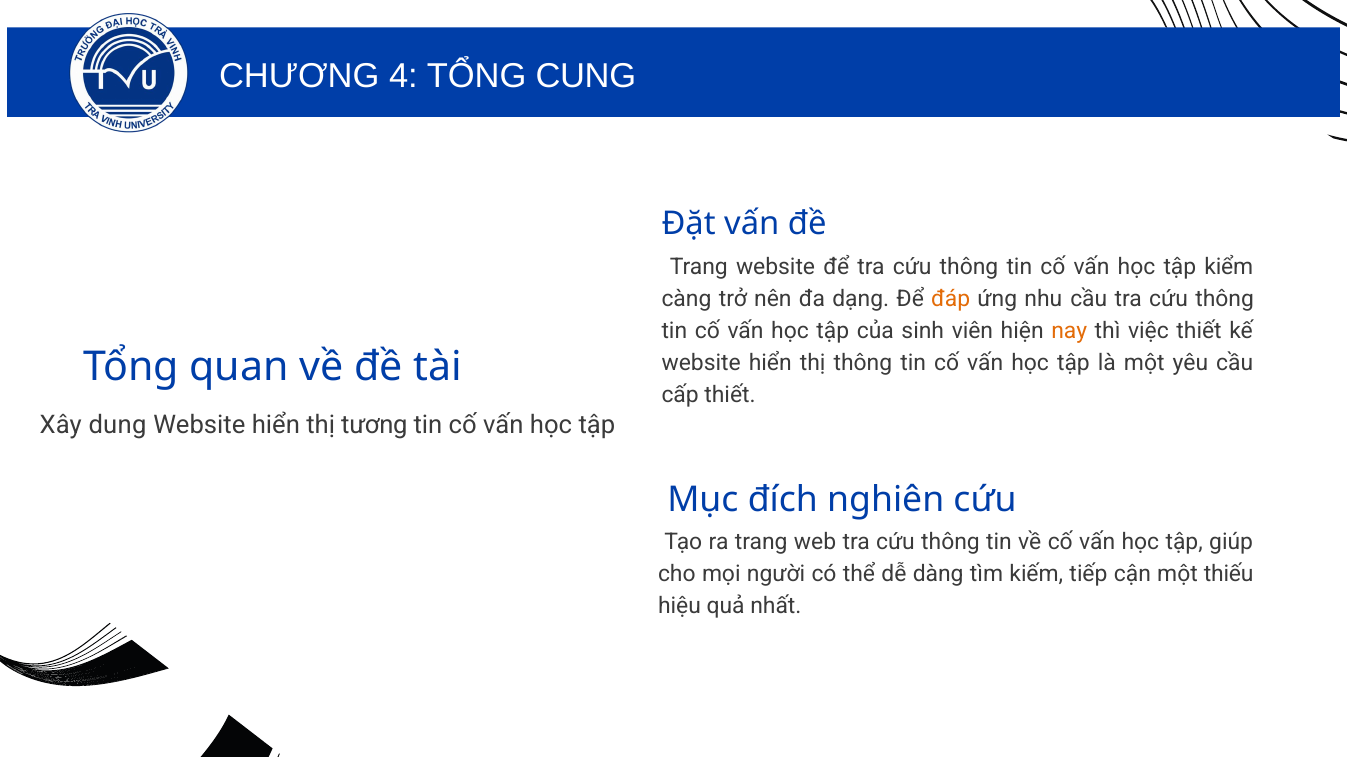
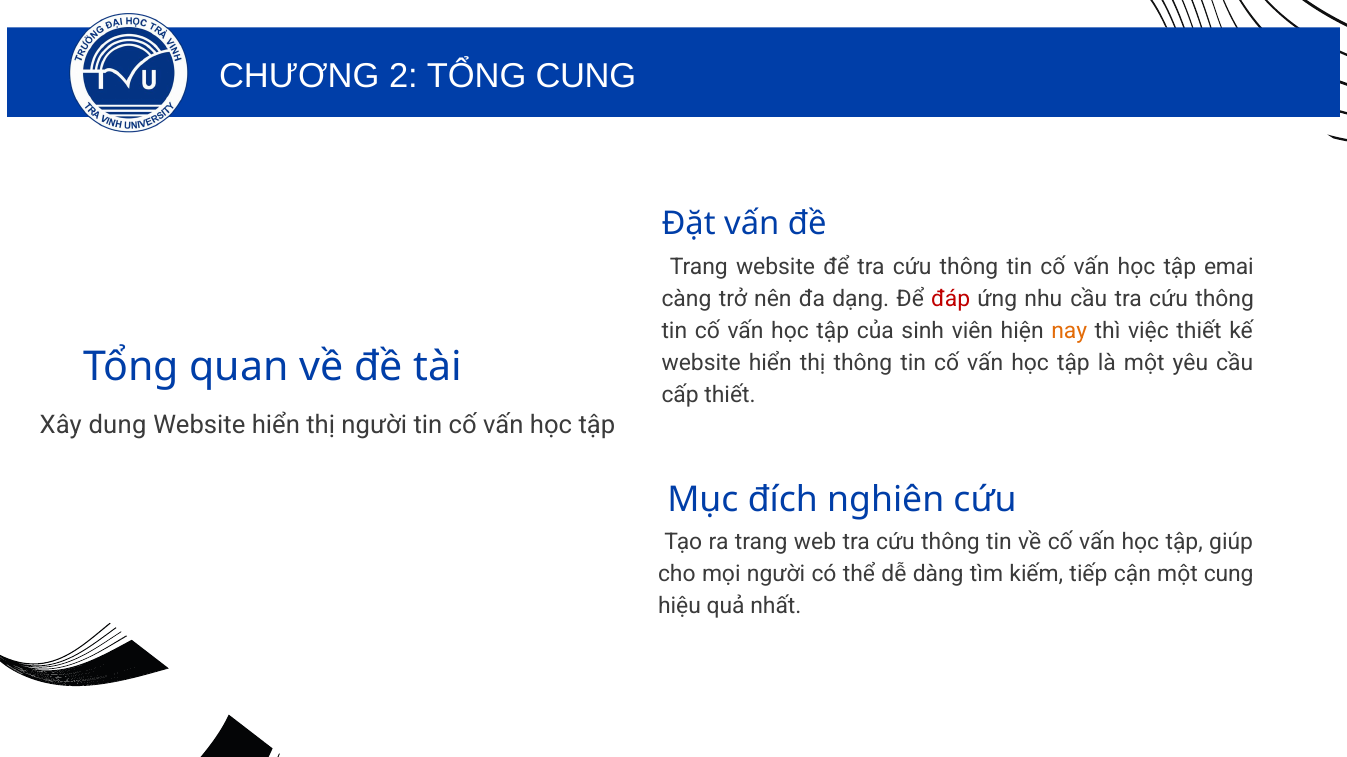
CHƯƠNG 4: 4 -> 2 (403, 76)
kiểm: kiểm -> emai (1229, 267)
đáp colour: orange -> red (951, 299)
thị tương: tương -> người (374, 426)
một thiếu: thiếu -> cung (1229, 575)
